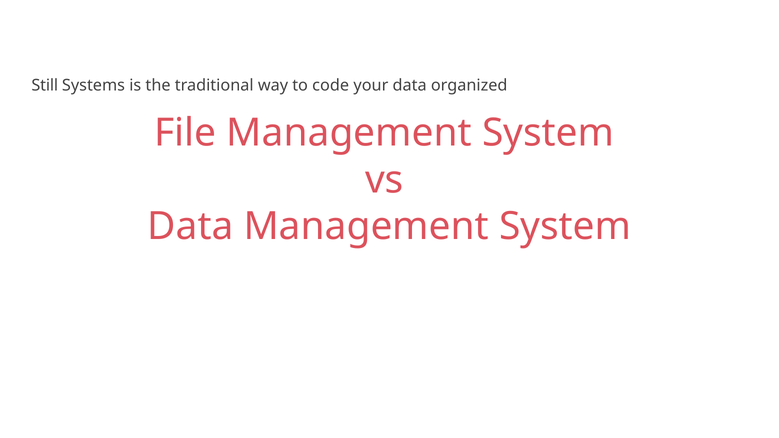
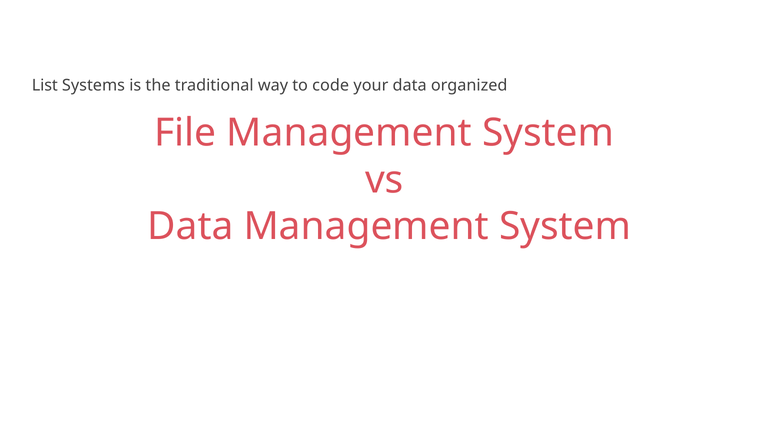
Still: Still -> List (45, 86)
